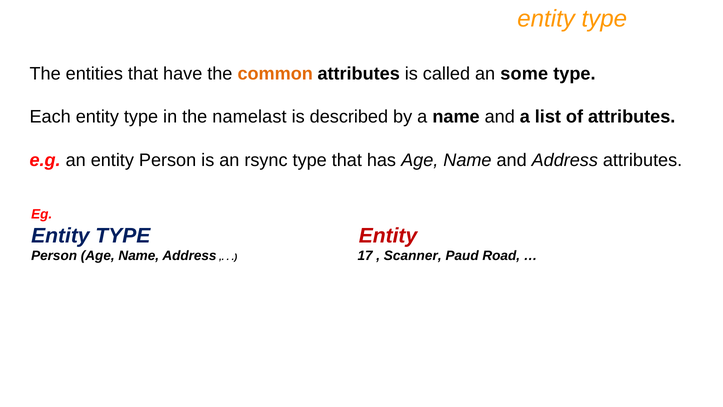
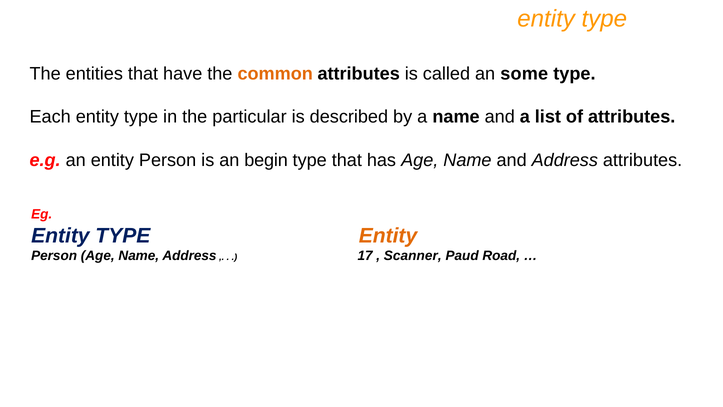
namelast: namelast -> particular (250, 117)
rsync: rsync -> begin (266, 160)
Entity colour: red -> orange (388, 236)
